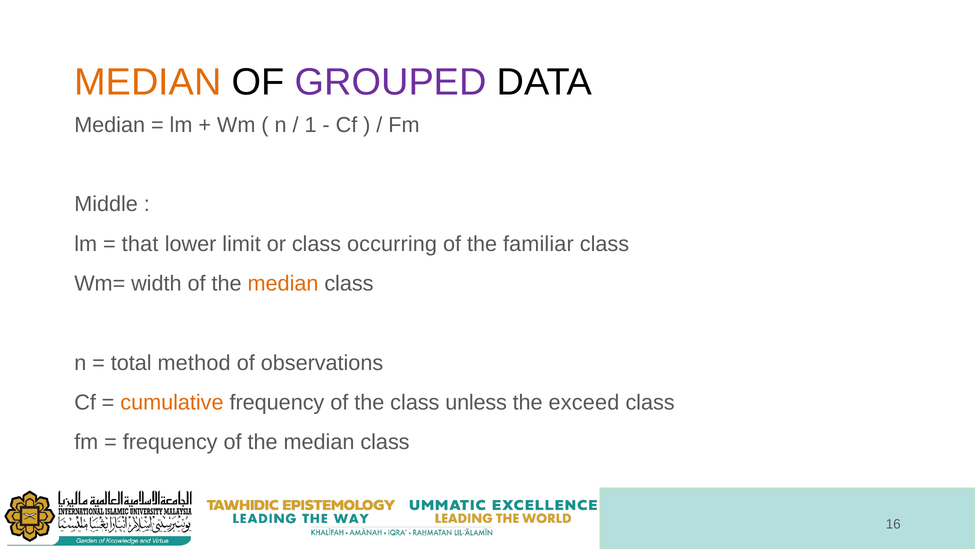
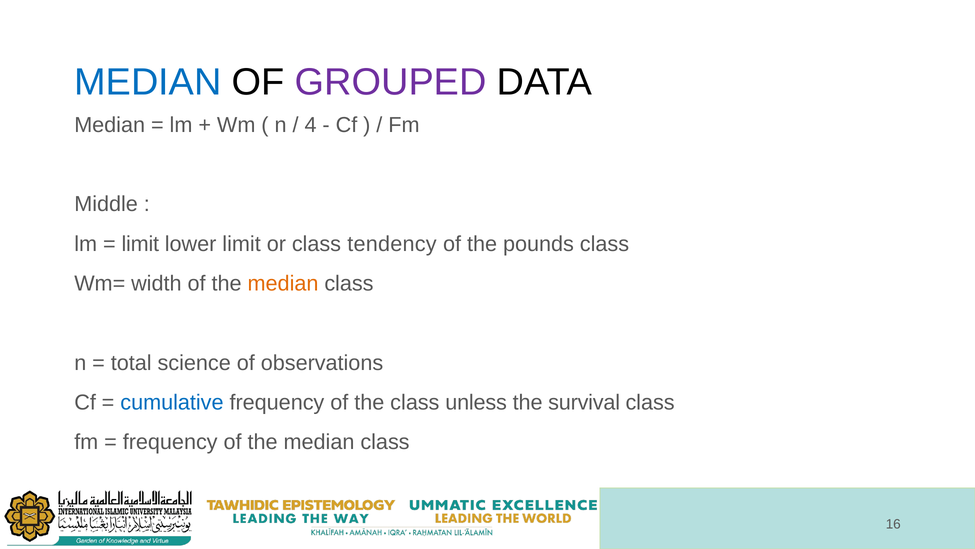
MEDIAN colour: orange -> blue (148, 82)
1: 1 -> 4 (311, 125)
that: that -> limit (140, 244)
occurring: occurring -> tendency (392, 244)
familiar: familiar -> pounds (538, 244)
method: method -> science (194, 363)
cumulative colour: orange -> blue (172, 402)
exceed: exceed -> survival (584, 402)
